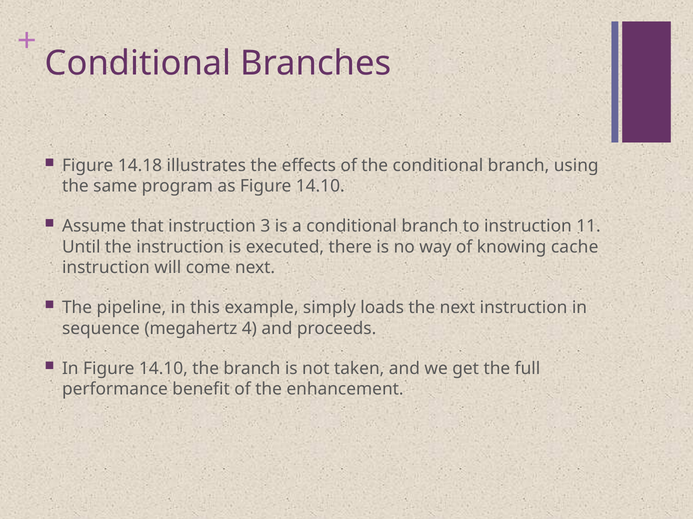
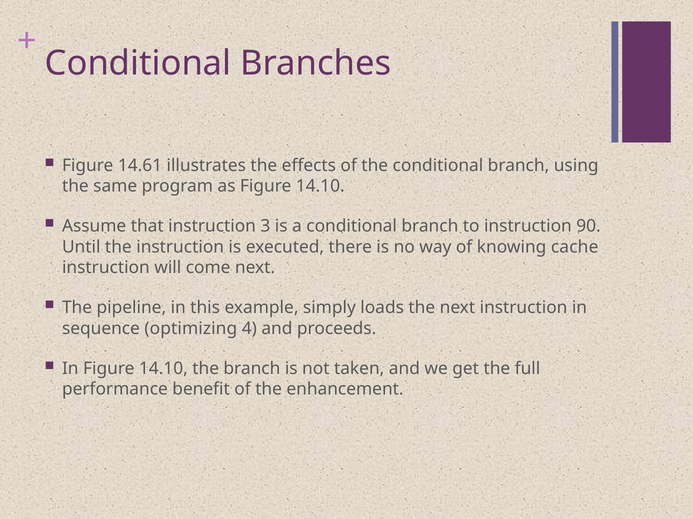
14.18: 14.18 -> 14.61 (140, 166)
11: 11 -> 90 (589, 226)
megahertz: megahertz -> optimizing (191, 329)
